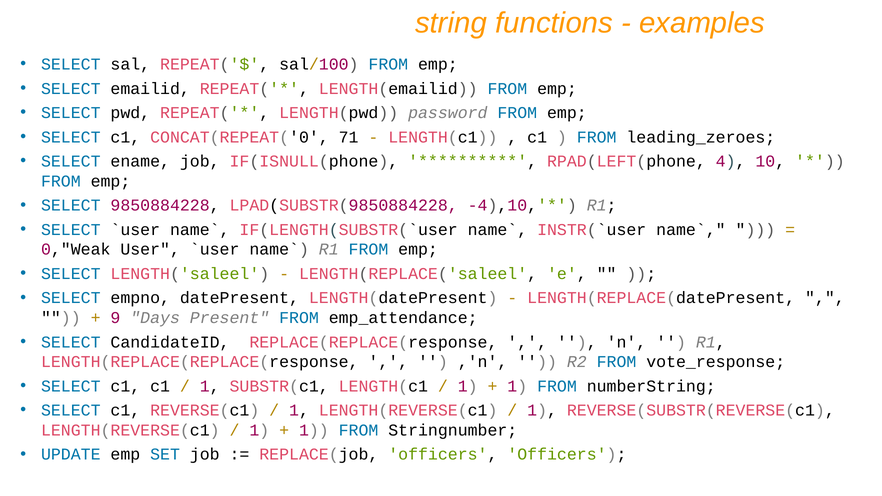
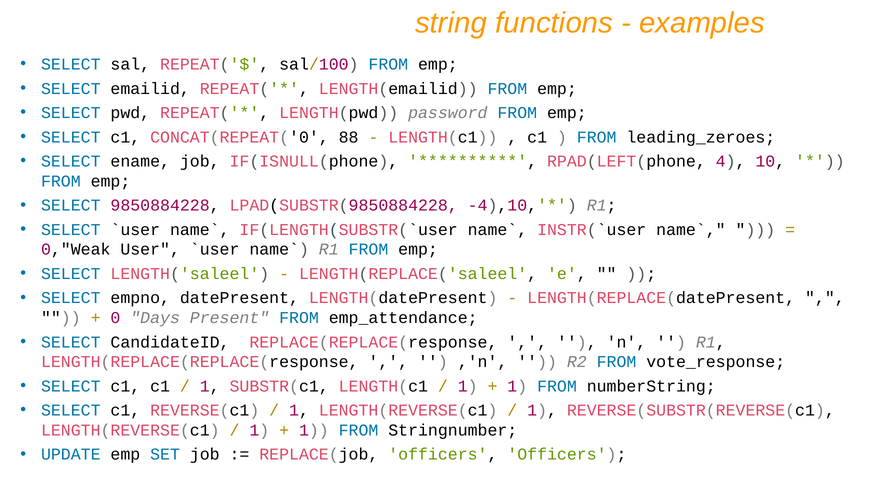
71: 71 -> 88 (349, 137)
9: 9 -> 0 (115, 318)
